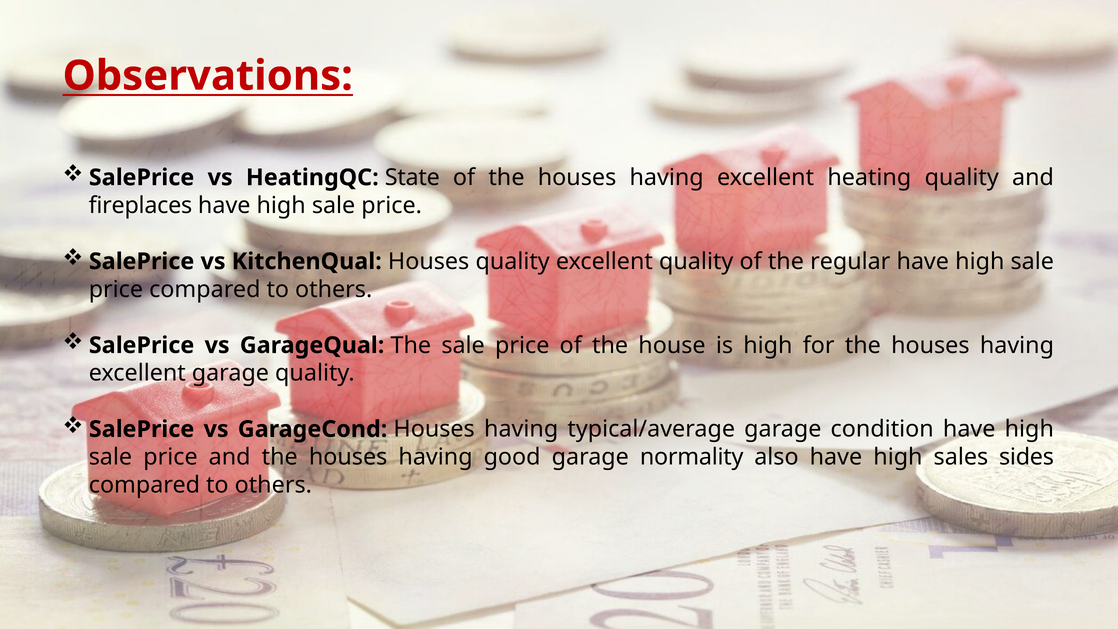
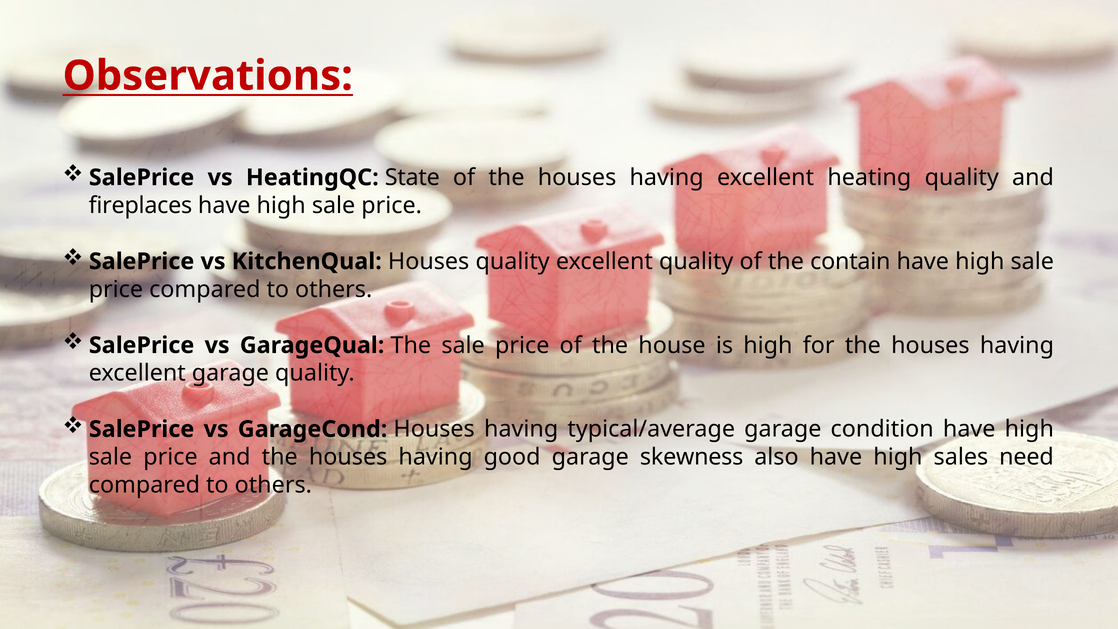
regular: regular -> contain (850, 261)
normality: normality -> skewness (692, 457)
sides: sides -> need (1026, 457)
